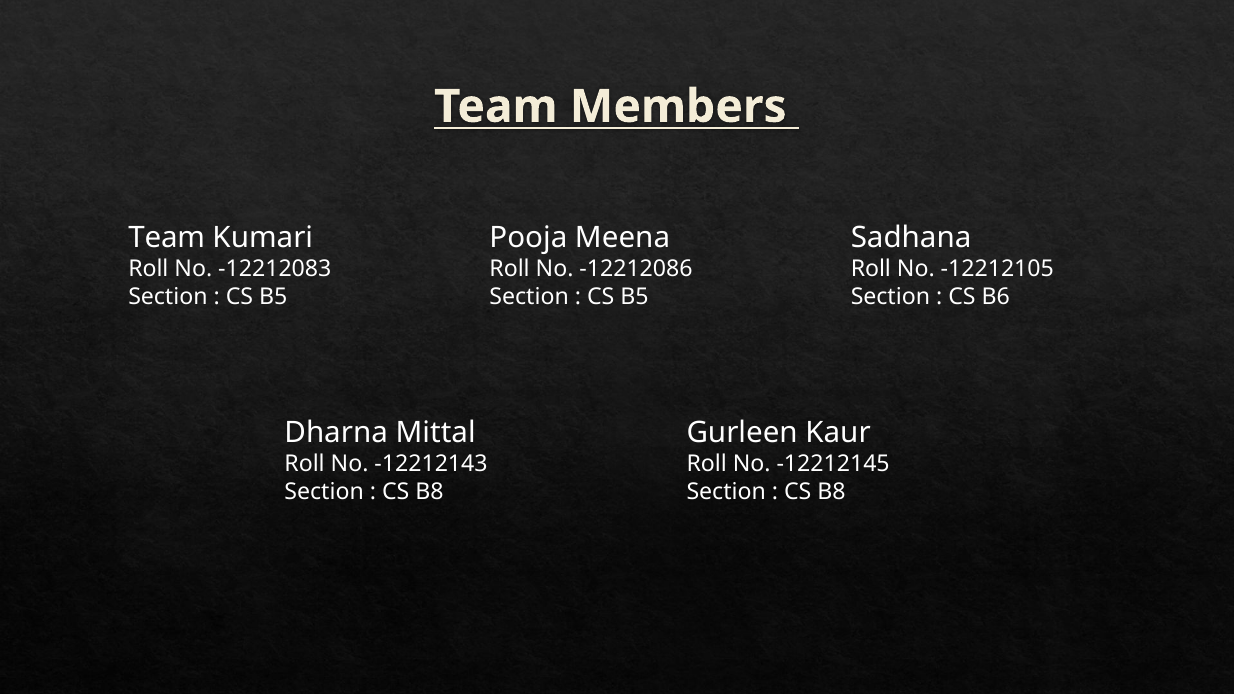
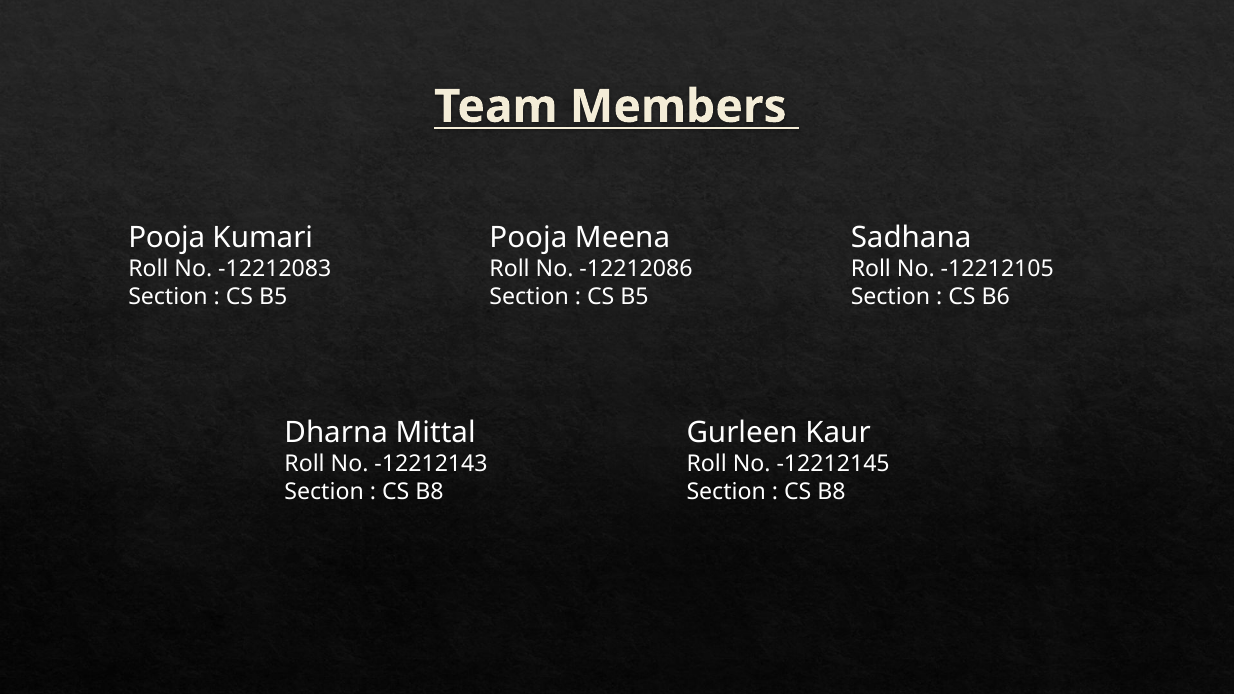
Team: Team -> Pooja (167, 238)
